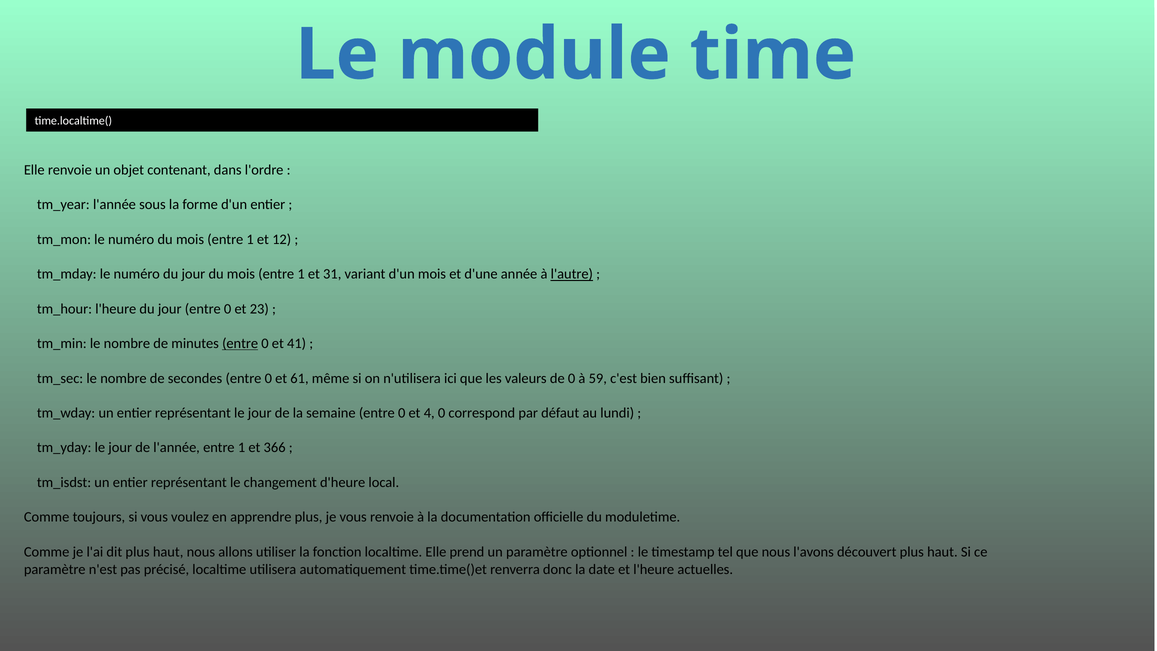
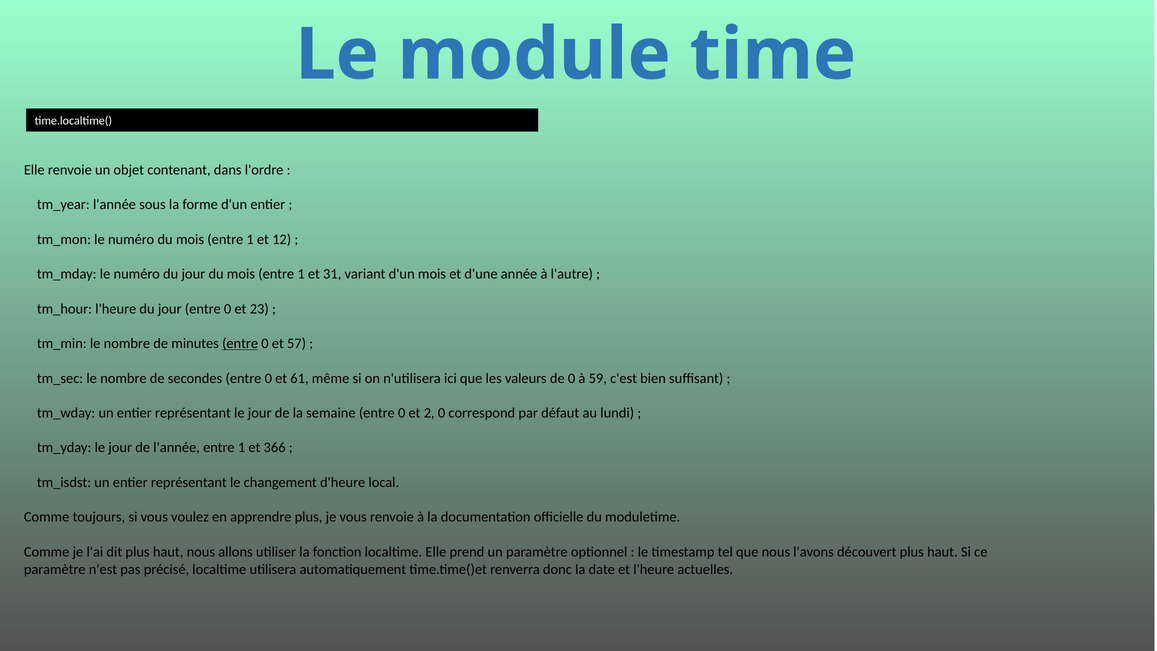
l'autre underline: present -> none (572, 274)
41: 41 -> 57 (297, 343)
4: 4 -> 2 (429, 413)
